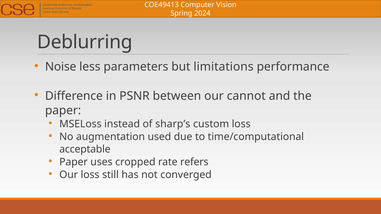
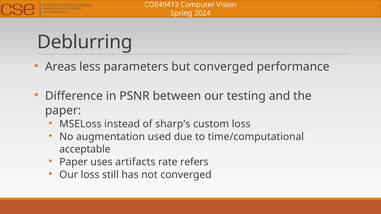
Noise: Noise -> Areas (61, 67)
but limitations: limitations -> converged (224, 67)
cannot: cannot -> testing (246, 96)
cropped: cropped -> artifacts (135, 162)
